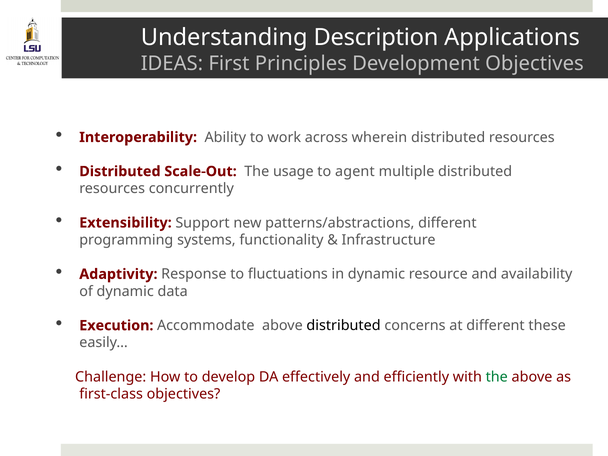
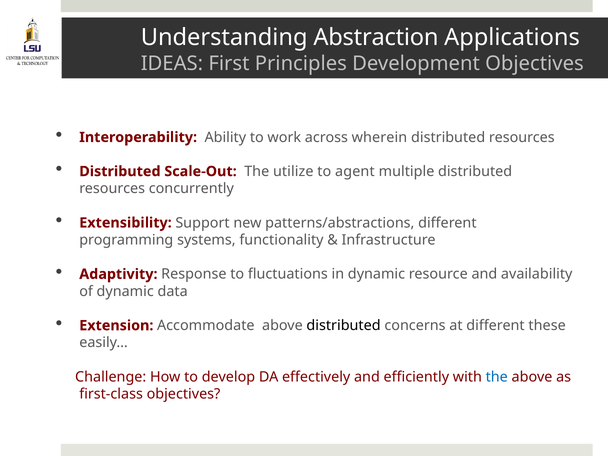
Description: Description -> Abstraction (376, 37)
usage: usage -> utilize (293, 171)
Execution: Execution -> Extension (116, 326)
the colour: green -> blue (497, 377)
